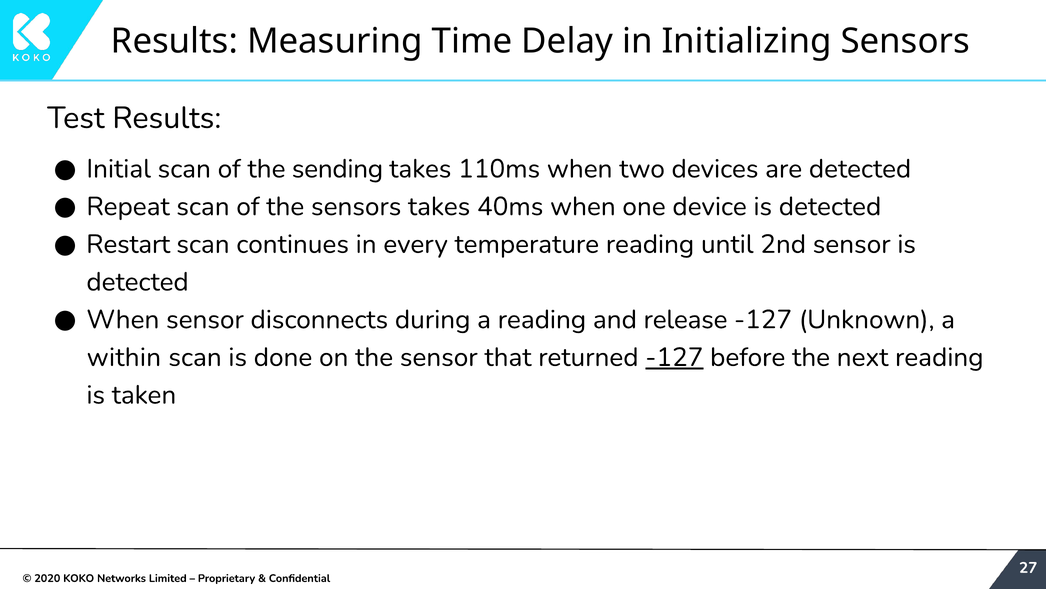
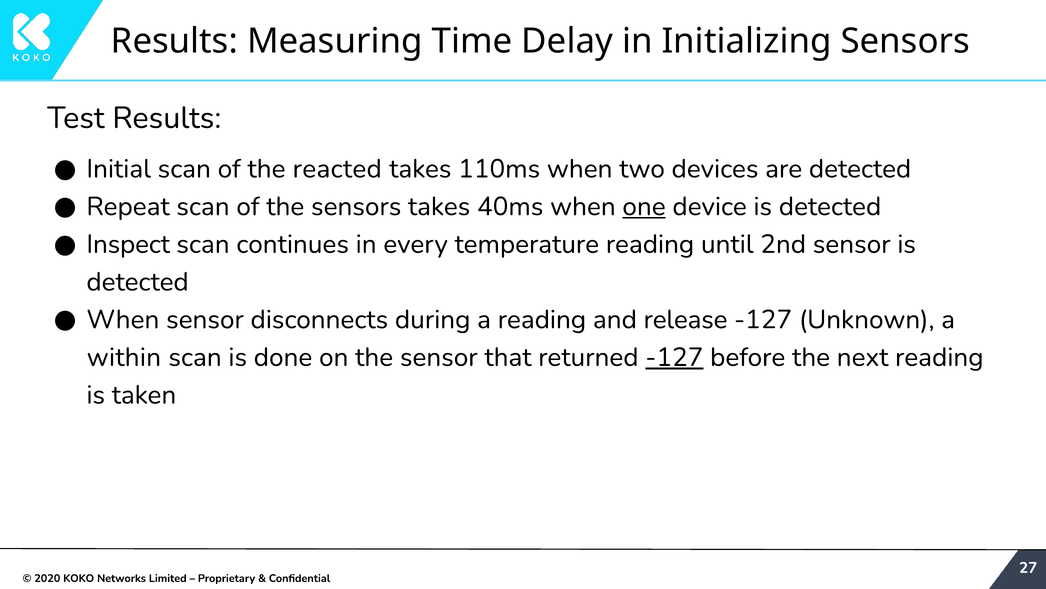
sending: sending -> reacted (337, 169)
one underline: none -> present (644, 206)
Restart: Restart -> Inspect (128, 244)
